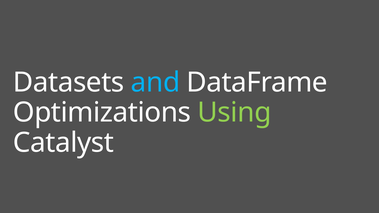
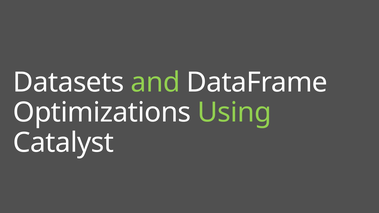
and colour: light blue -> light green (155, 83)
